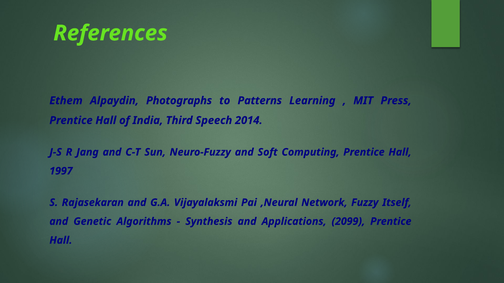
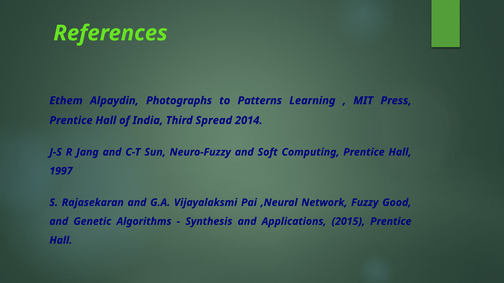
Speech: Speech -> Spread (214, 121)
Itself: Itself -> Good (397, 203)
2099: 2099 -> 2015 (348, 222)
